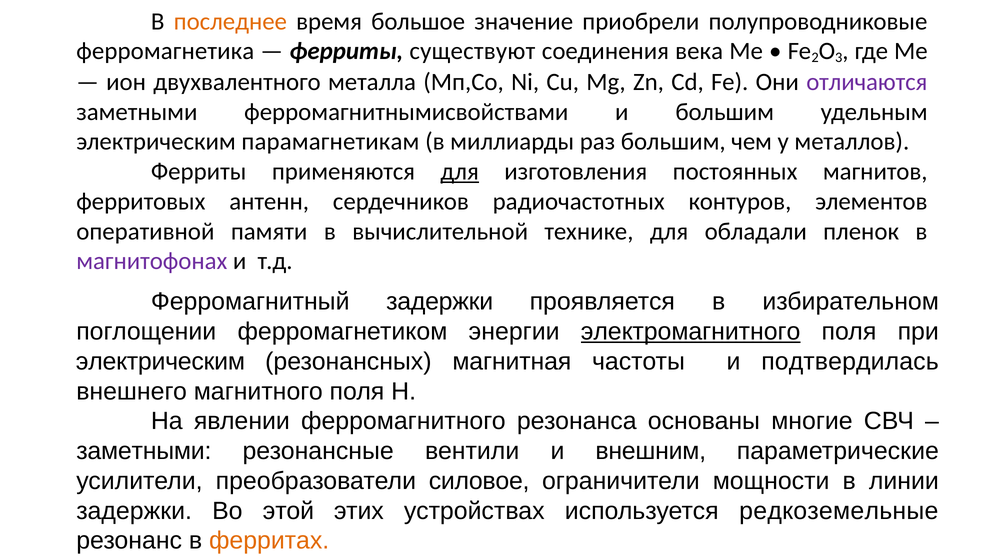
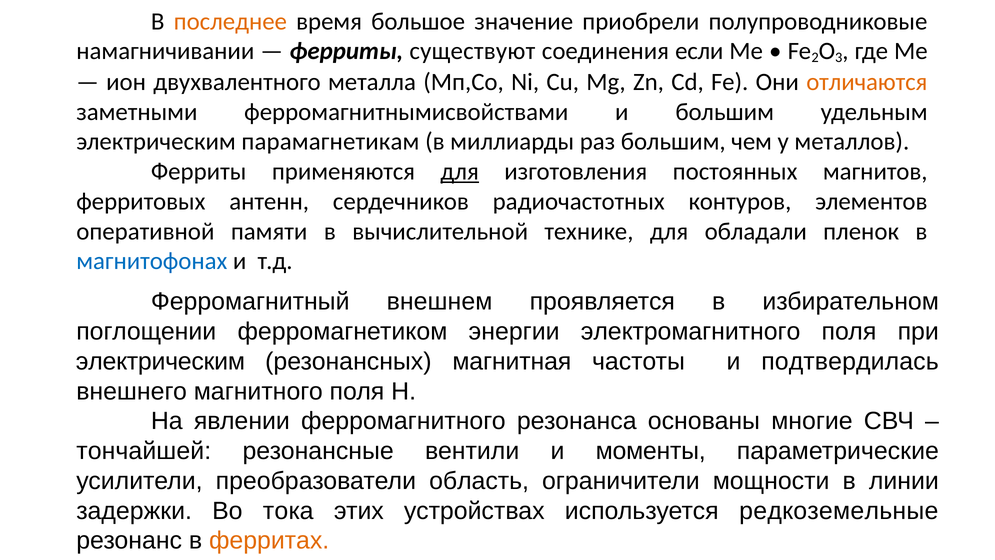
ферромагнетика: ферромагнетика -> намагничивании (165, 51)
века: века -> если (699, 51)
отличаются colour: purple -> orange (867, 82)
магнитофонах colour: purple -> blue (152, 261)
Ферромагнитный задержки: задержки -> внешнем (440, 302)
электромагнитного underline: present -> none (691, 331)
заметными: заметными -> тончайшей (144, 451)
внешним: внешним -> моменты (651, 451)
силовое: силовое -> область (479, 481)
этой: этой -> тока (288, 511)
